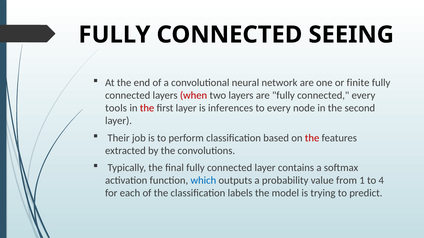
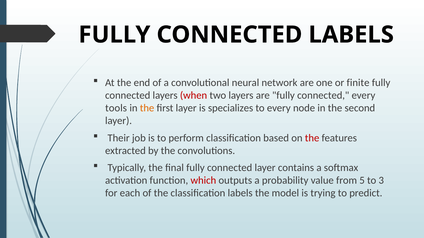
CONNECTED SEEING: SEEING -> LABELS (351, 35)
the colour: red -> orange (147, 108)
inferences: inferences -> specializes (231, 108)
which colour: blue -> red (203, 181)
1: 1 -> 5 (362, 181)
4: 4 -> 3 (381, 181)
